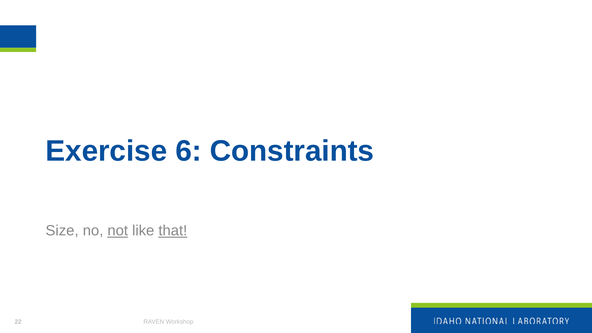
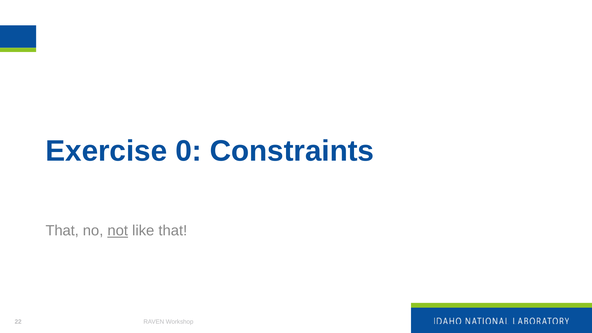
6: 6 -> 0 (189, 151)
Size: Size -> That (62, 231)
that underline: present -> none (173, 231)
